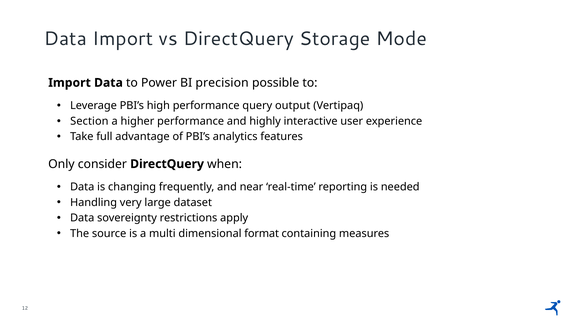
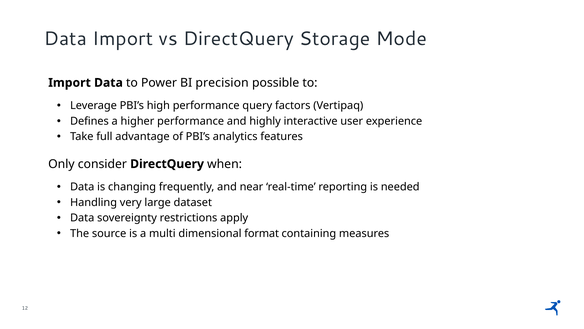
output: output -> factors (293, 105)
Section: Section -> Defines (89, 121)
